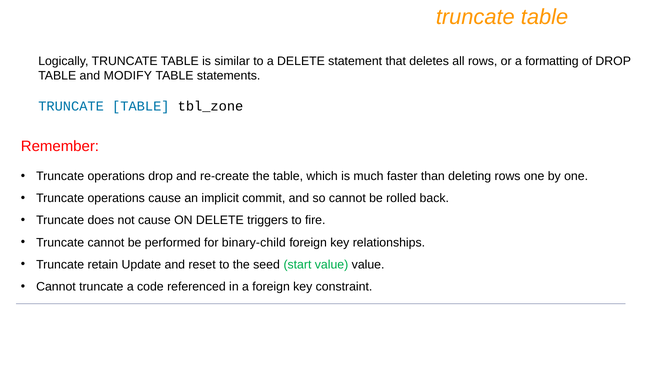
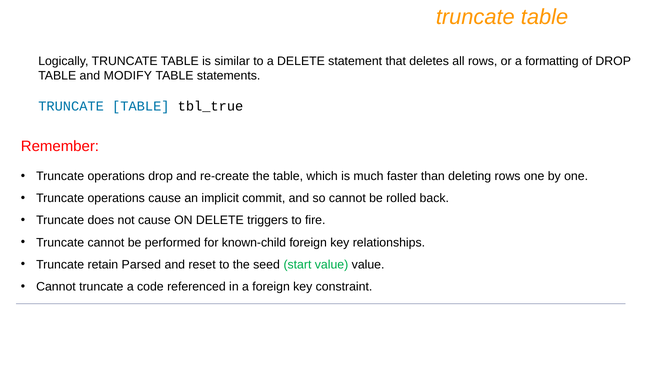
tbl_zone: tbl_zone -> tbl_true (210, 106)
binary-child: binary-child -> known-child (254, 243)
Update: Update -> Parsed (141, 265)
